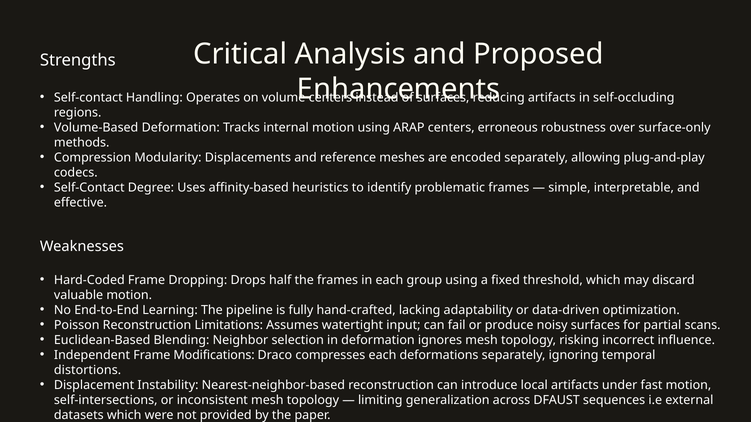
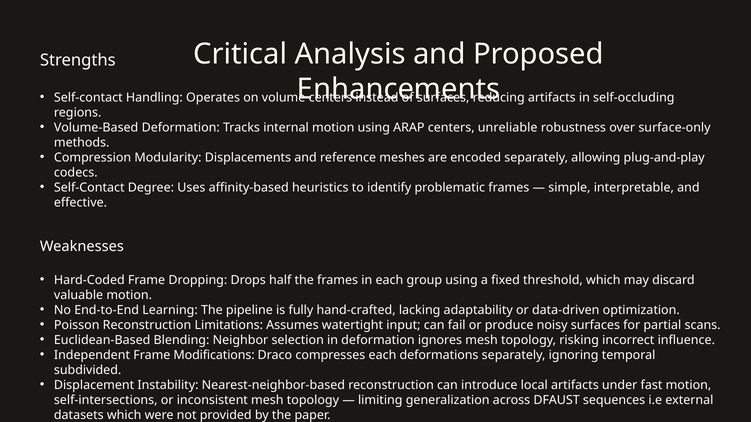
erroneous: erroneous -> unreliable (508, 128)
distortions: distortions -> subdivided (88, 370)
